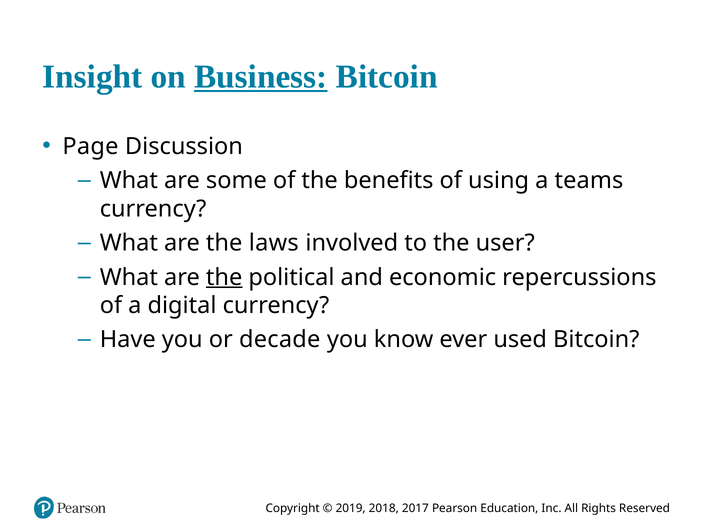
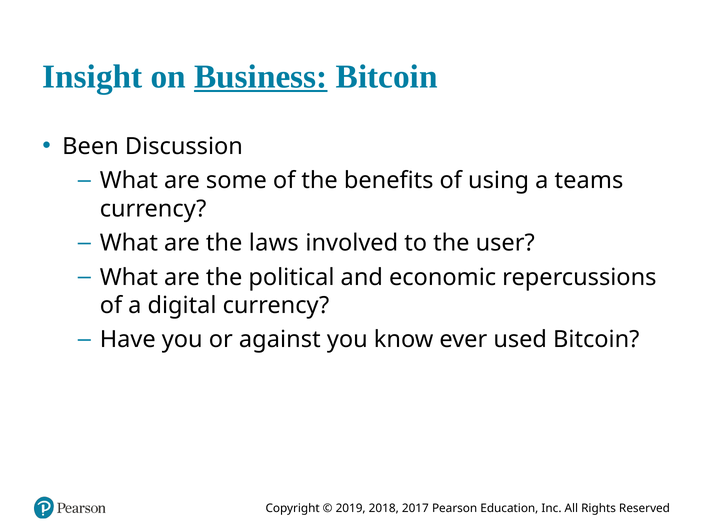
Page: Page -> Been (91, 147)
the underline: present -> none (224, 277)
decade: decade -> against (280, 340)
